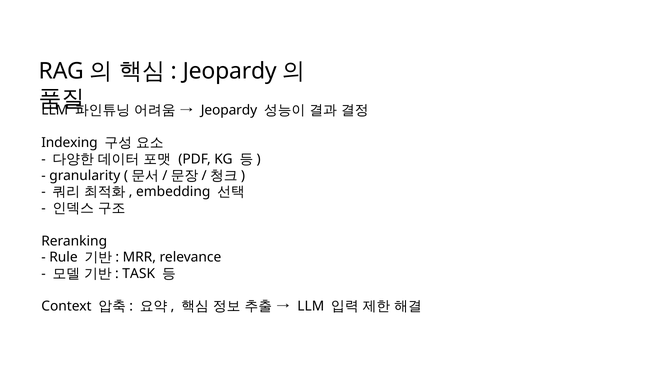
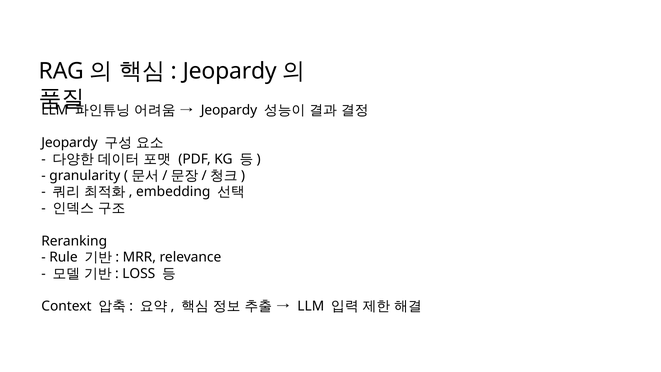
Indexing: Indexing -> Jeopardy (69, 143)
TASK: TASK -> LOSS (139, 274)
